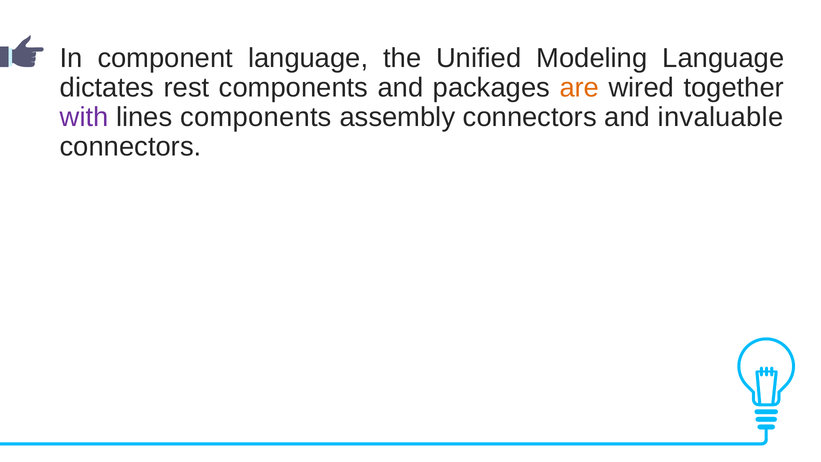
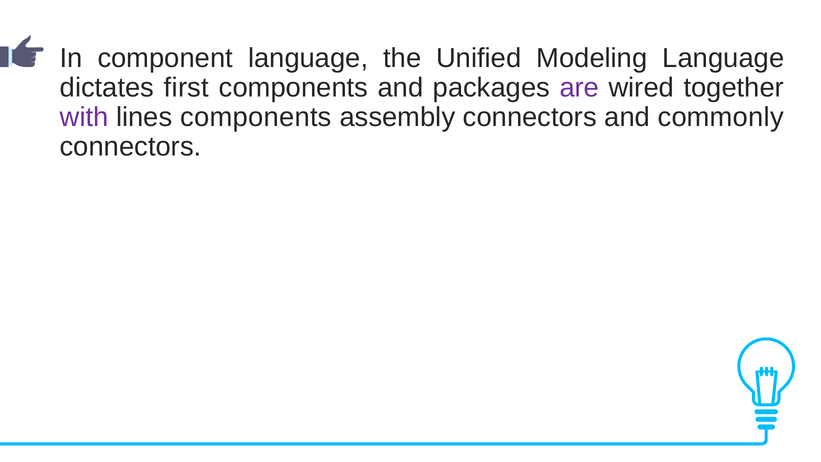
rest: rest -> first (186, 88)
are colour: orange -> purple (579, 88)
invaluable: invaluable -> commonly (721, 117)
